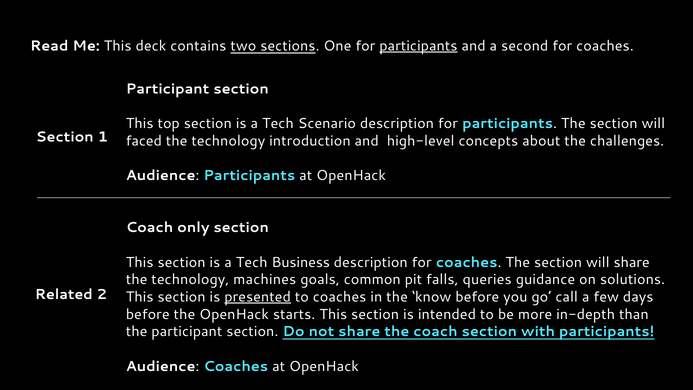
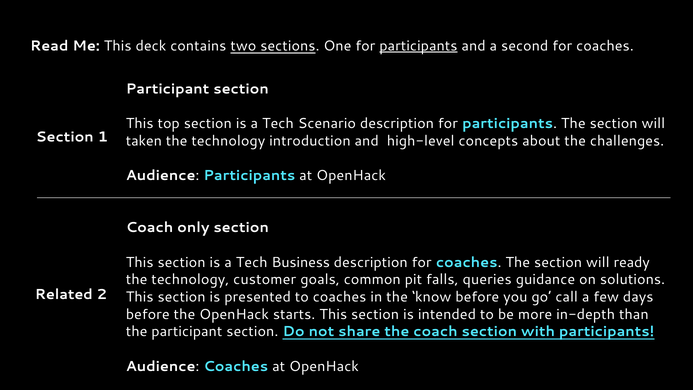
faced: faced -> taken (144, 141)
will share: share -> ready (632, 262)
machines: machines -> customer (265, 279)
presented underline: present -> none (258, 297)
